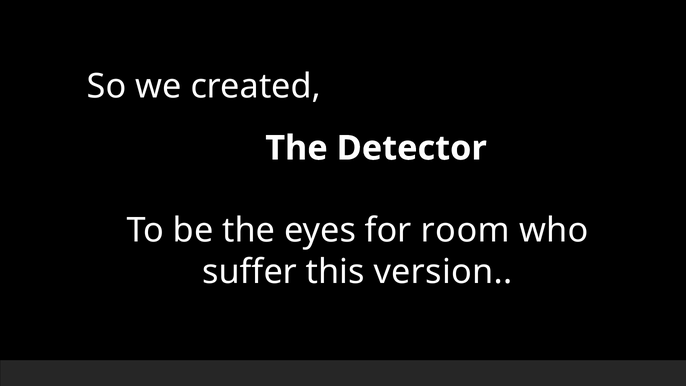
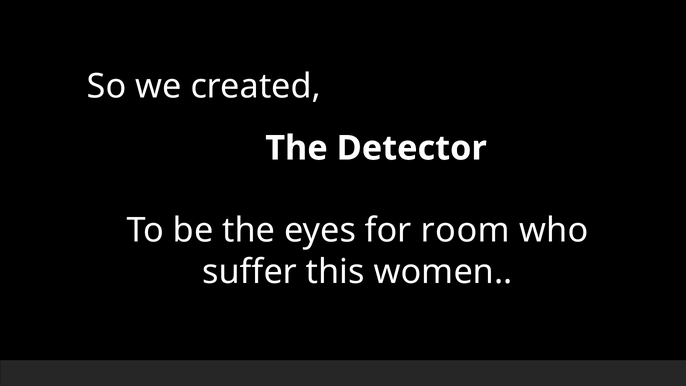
version: version -> women (443, 272)
